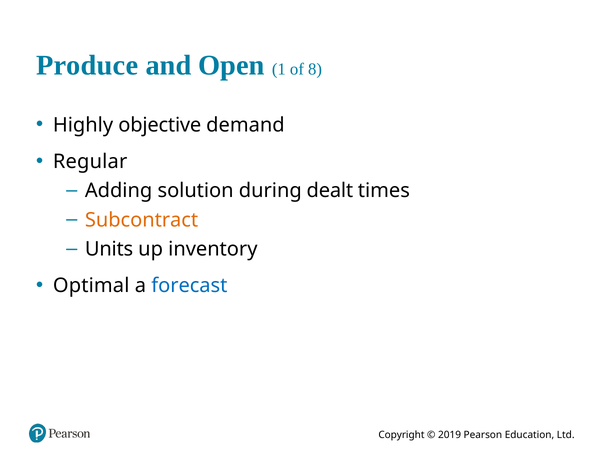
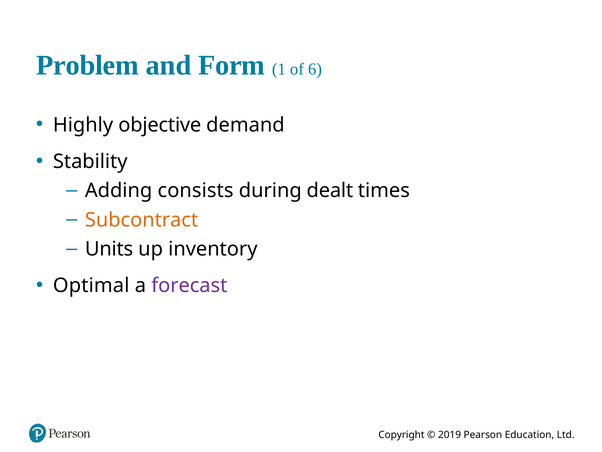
Produce: Produce -> Problem (87, 65)
Open: Open -> Form (232, 65)
8: 8 -> 6 (315, 69)
Regular: Regular -> Stability (90, 161)
solution: solution -> consists (196, 191)
forecast colour: blue -> purple (189, 285)
